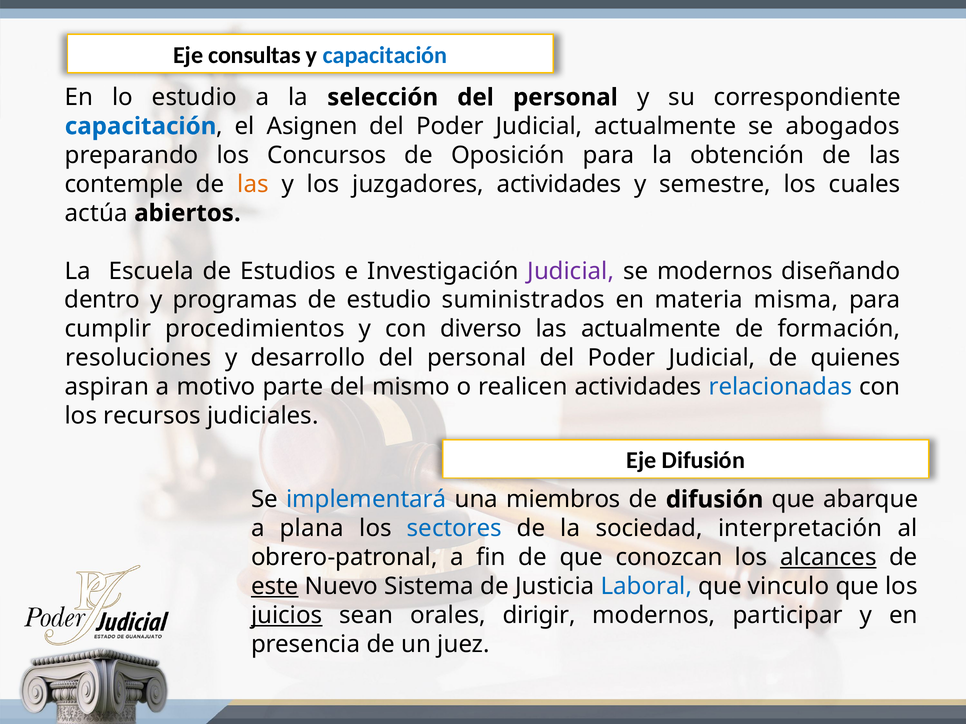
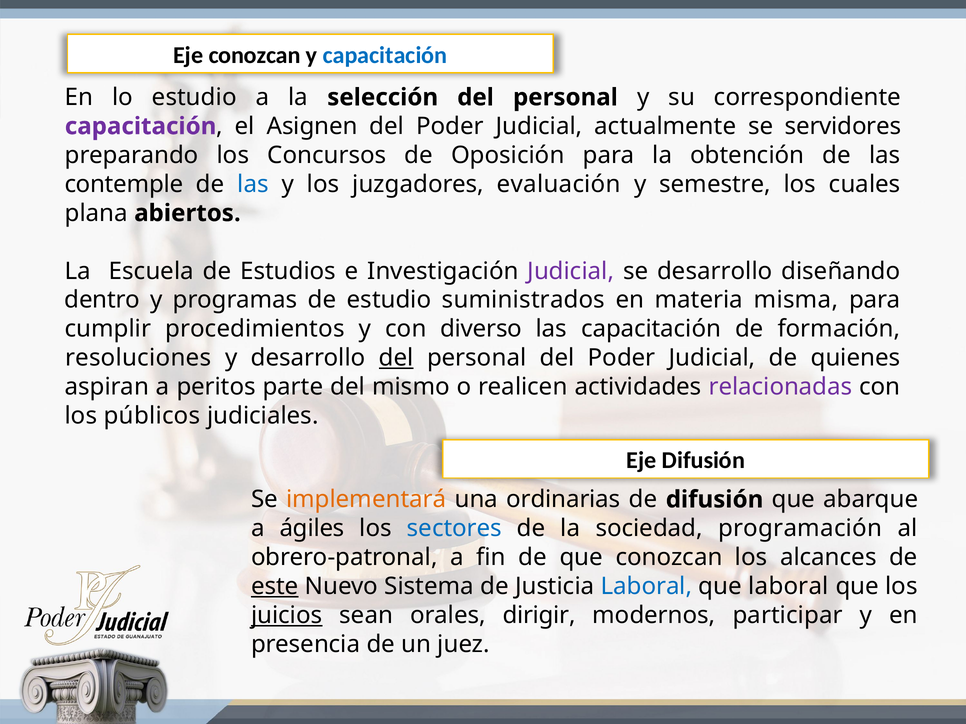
Eje consultas: consultas -> conozcan (255, 55)
capacitación colour: blue -> purple (141, 126)
abogados: abogados -> servidores (843, 126)
las colour: orange -> blue (253, 184)
juzgadores actividades: actividades -> evaluación (559, 184)
actúa: actúa -> plana (96, 213)
se modernos: modernos -> desarrollo (715, 271)
las actualmente: actualmente -> capacitación (651, 329)
del underline: none -> present (396, 358)
motivo: motivo -> peritos (216, 387)
relacionadas colour: blue -> purple (780, 387)
recursos: recursos -> públicos (152, 416)
implementará colour: blue -> orange (366, 500)
miembros: miembros -> ordinarias (563, 500)
plana: plana -> ágiles (312, 529)
interpretación: interpretación -> programación (800, 529)
alcances underline: present -> none (828, 558)
que vinculo: vinculo -> laboral (788, 587)
